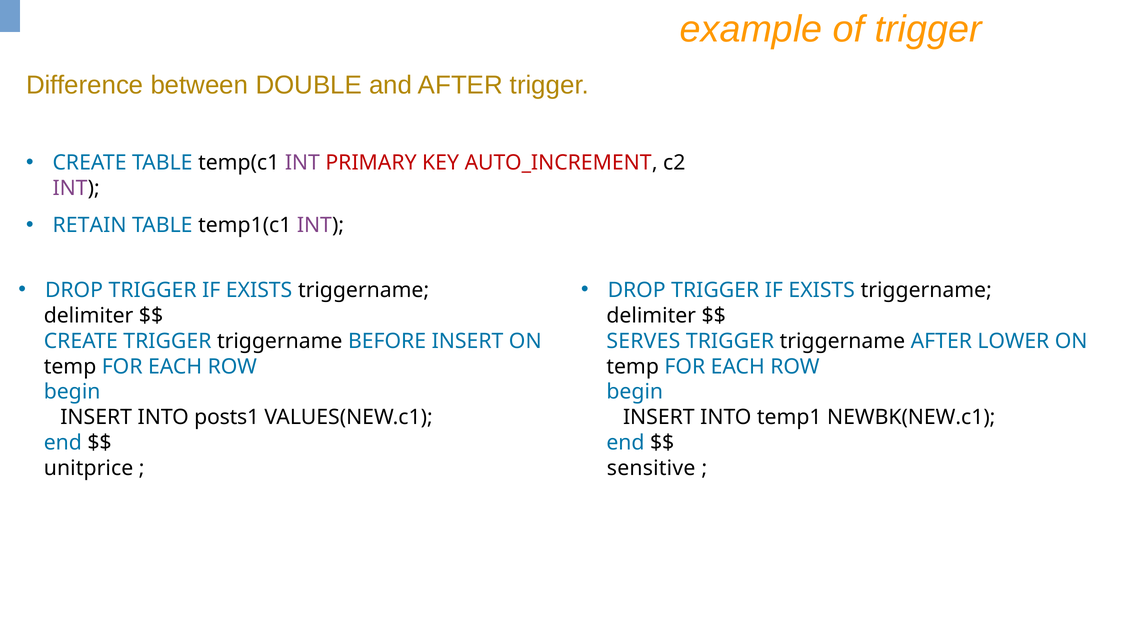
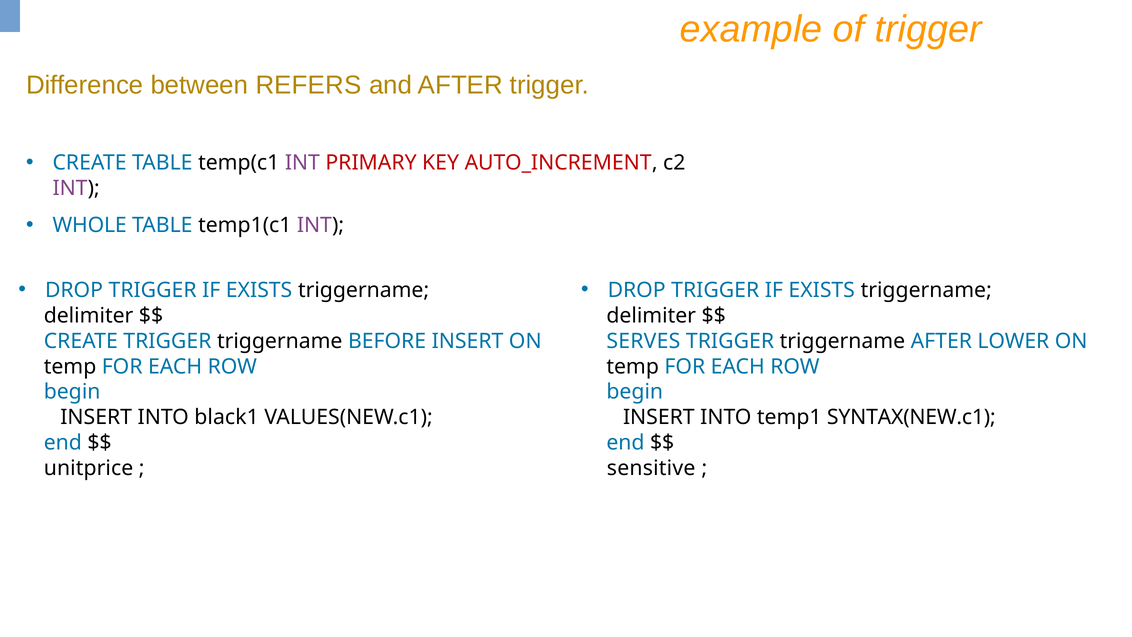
DOUBLE: DOUBLE -> REFERS (309, 85)
RETAIN: RETAIN -> WHOLE (90, 225)
posts1: posts1 -> black1 (227, 417)
NEWBK(NEW.c1: NEWBK(NEW.c1 -> SYNTAX(NEW.c1 (911, 417)
